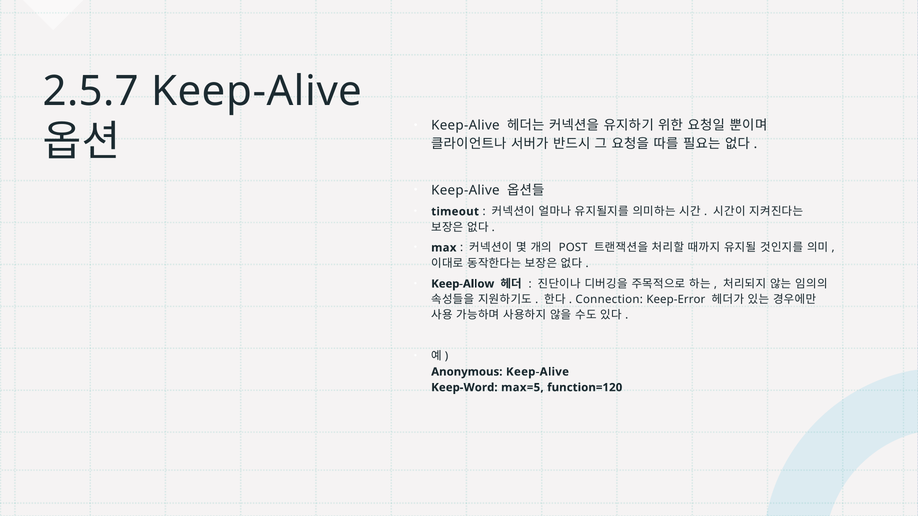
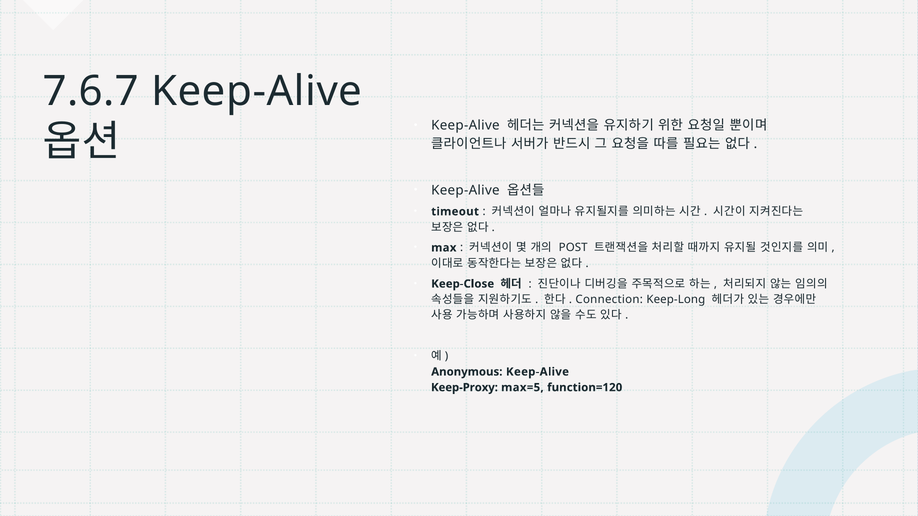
2.5.7: 2.5.7 -> 7.6.7 (91, 91)
Keep-Allow: Keep-Allow -> Keep-Close (463, 284)
Keep-Error: Keep-Error -> Keep-Long (676, 300)
Keep-Word: Keep-Word -> Keep-Proxy (464, 388)
